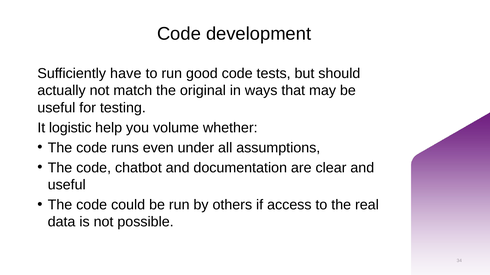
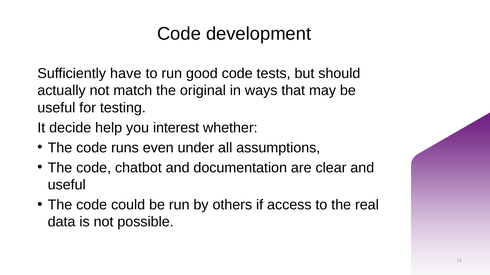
logistic: logistic -> decide (70, 128)
volume: volume -> interest (176, 128)
